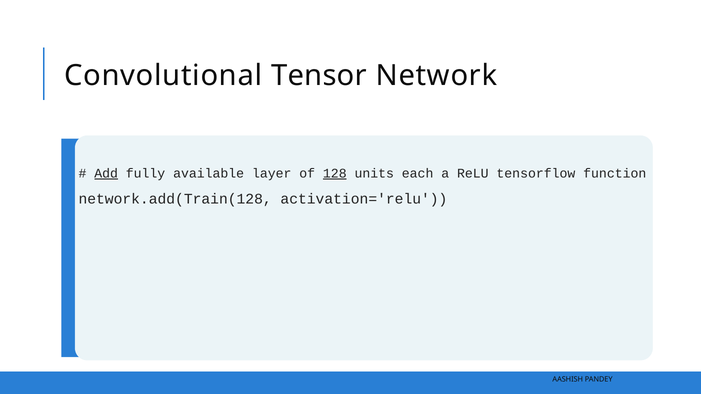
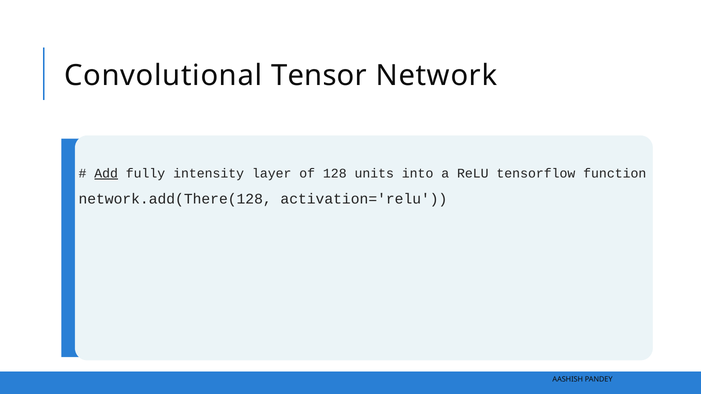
available: available -> intensity (209, 173)
128 underline: present -> none (335, 173)
each: each -> into (418, 173)
network.add(Train(128: network.add(Train(128 -> network.add(There(128 (175, 199)
